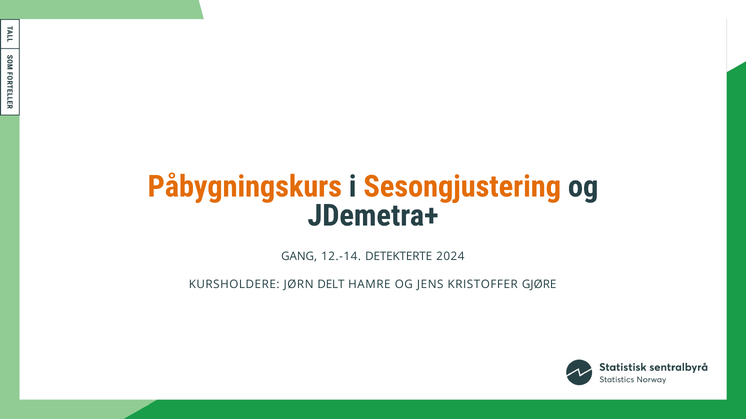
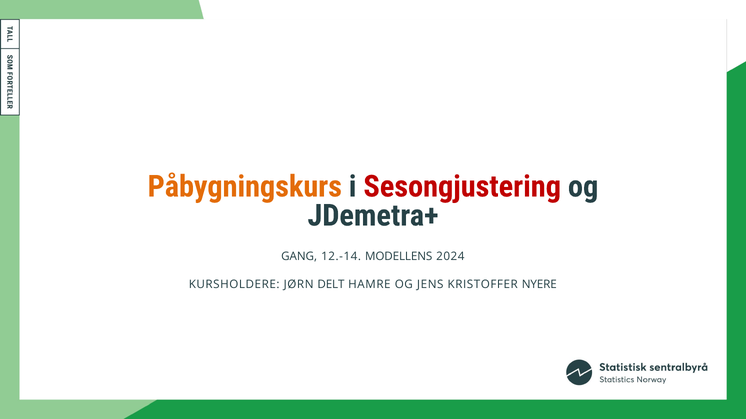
Sesongjustering colour: orange -> red (462, 187)
DETEKTERTE: DETEKTERTE -> MODELLENS (399, 257)
GJØRE: GJØRE -> NYERE (539, 285)
